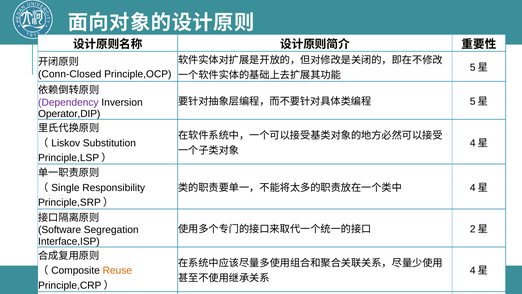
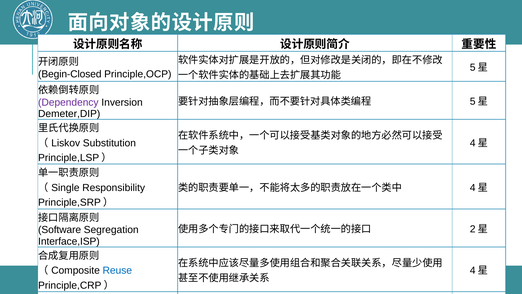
Conn-Closed: Conn-Closed -> Begin-Closed (70, 74)
Operator,DIP: Operator,DIP -> Demeter,DIP (69, 114)
Reuse colour: orange -> blue (117, 270)
